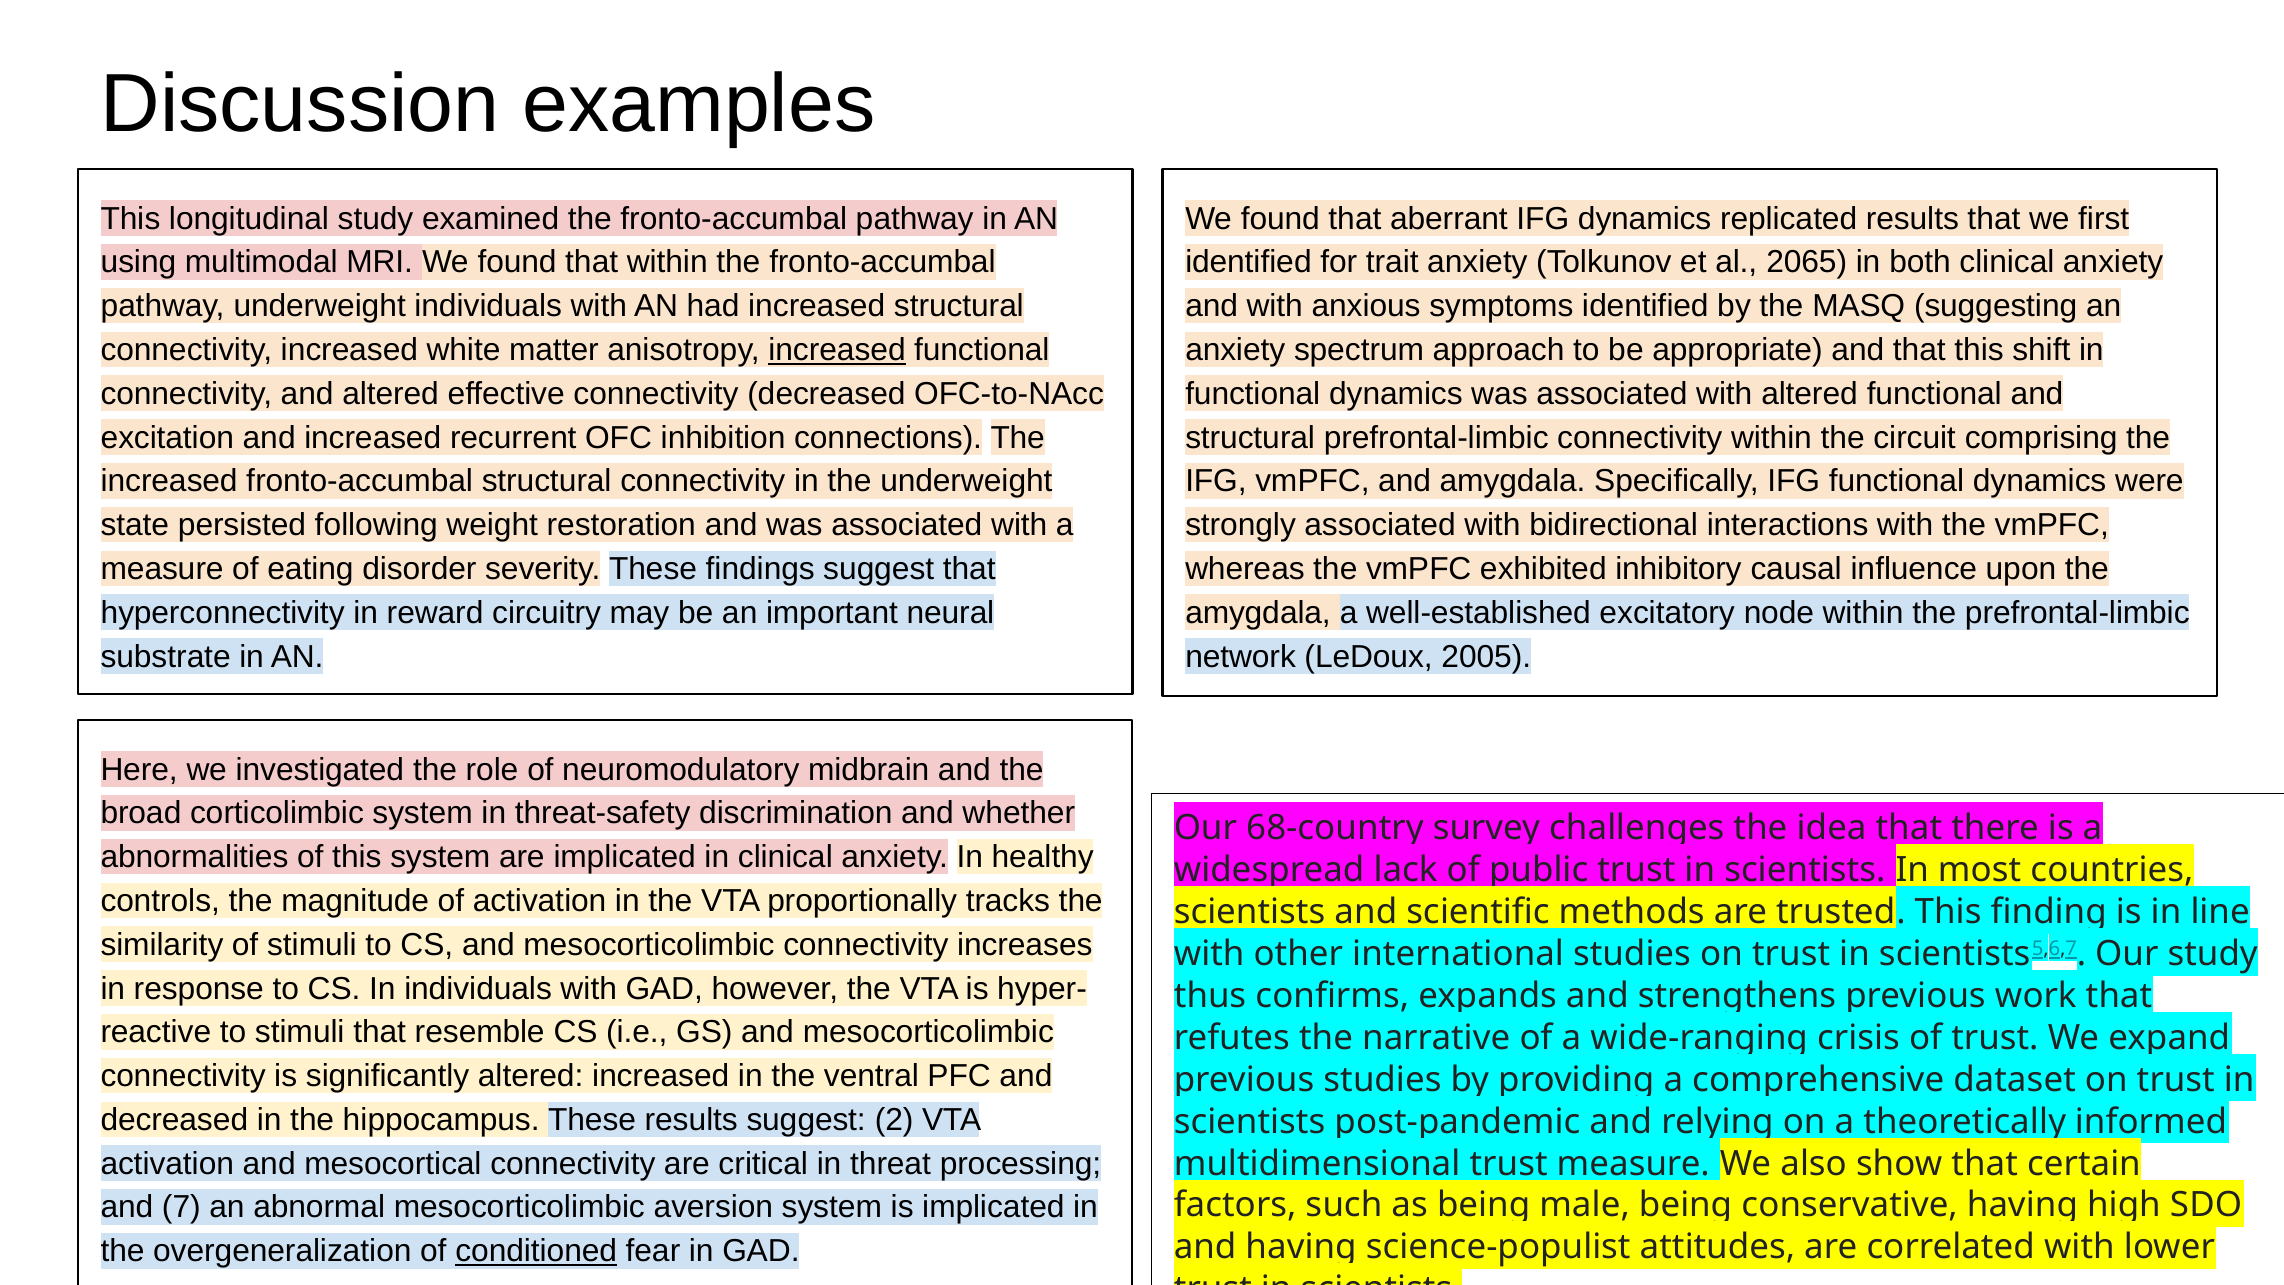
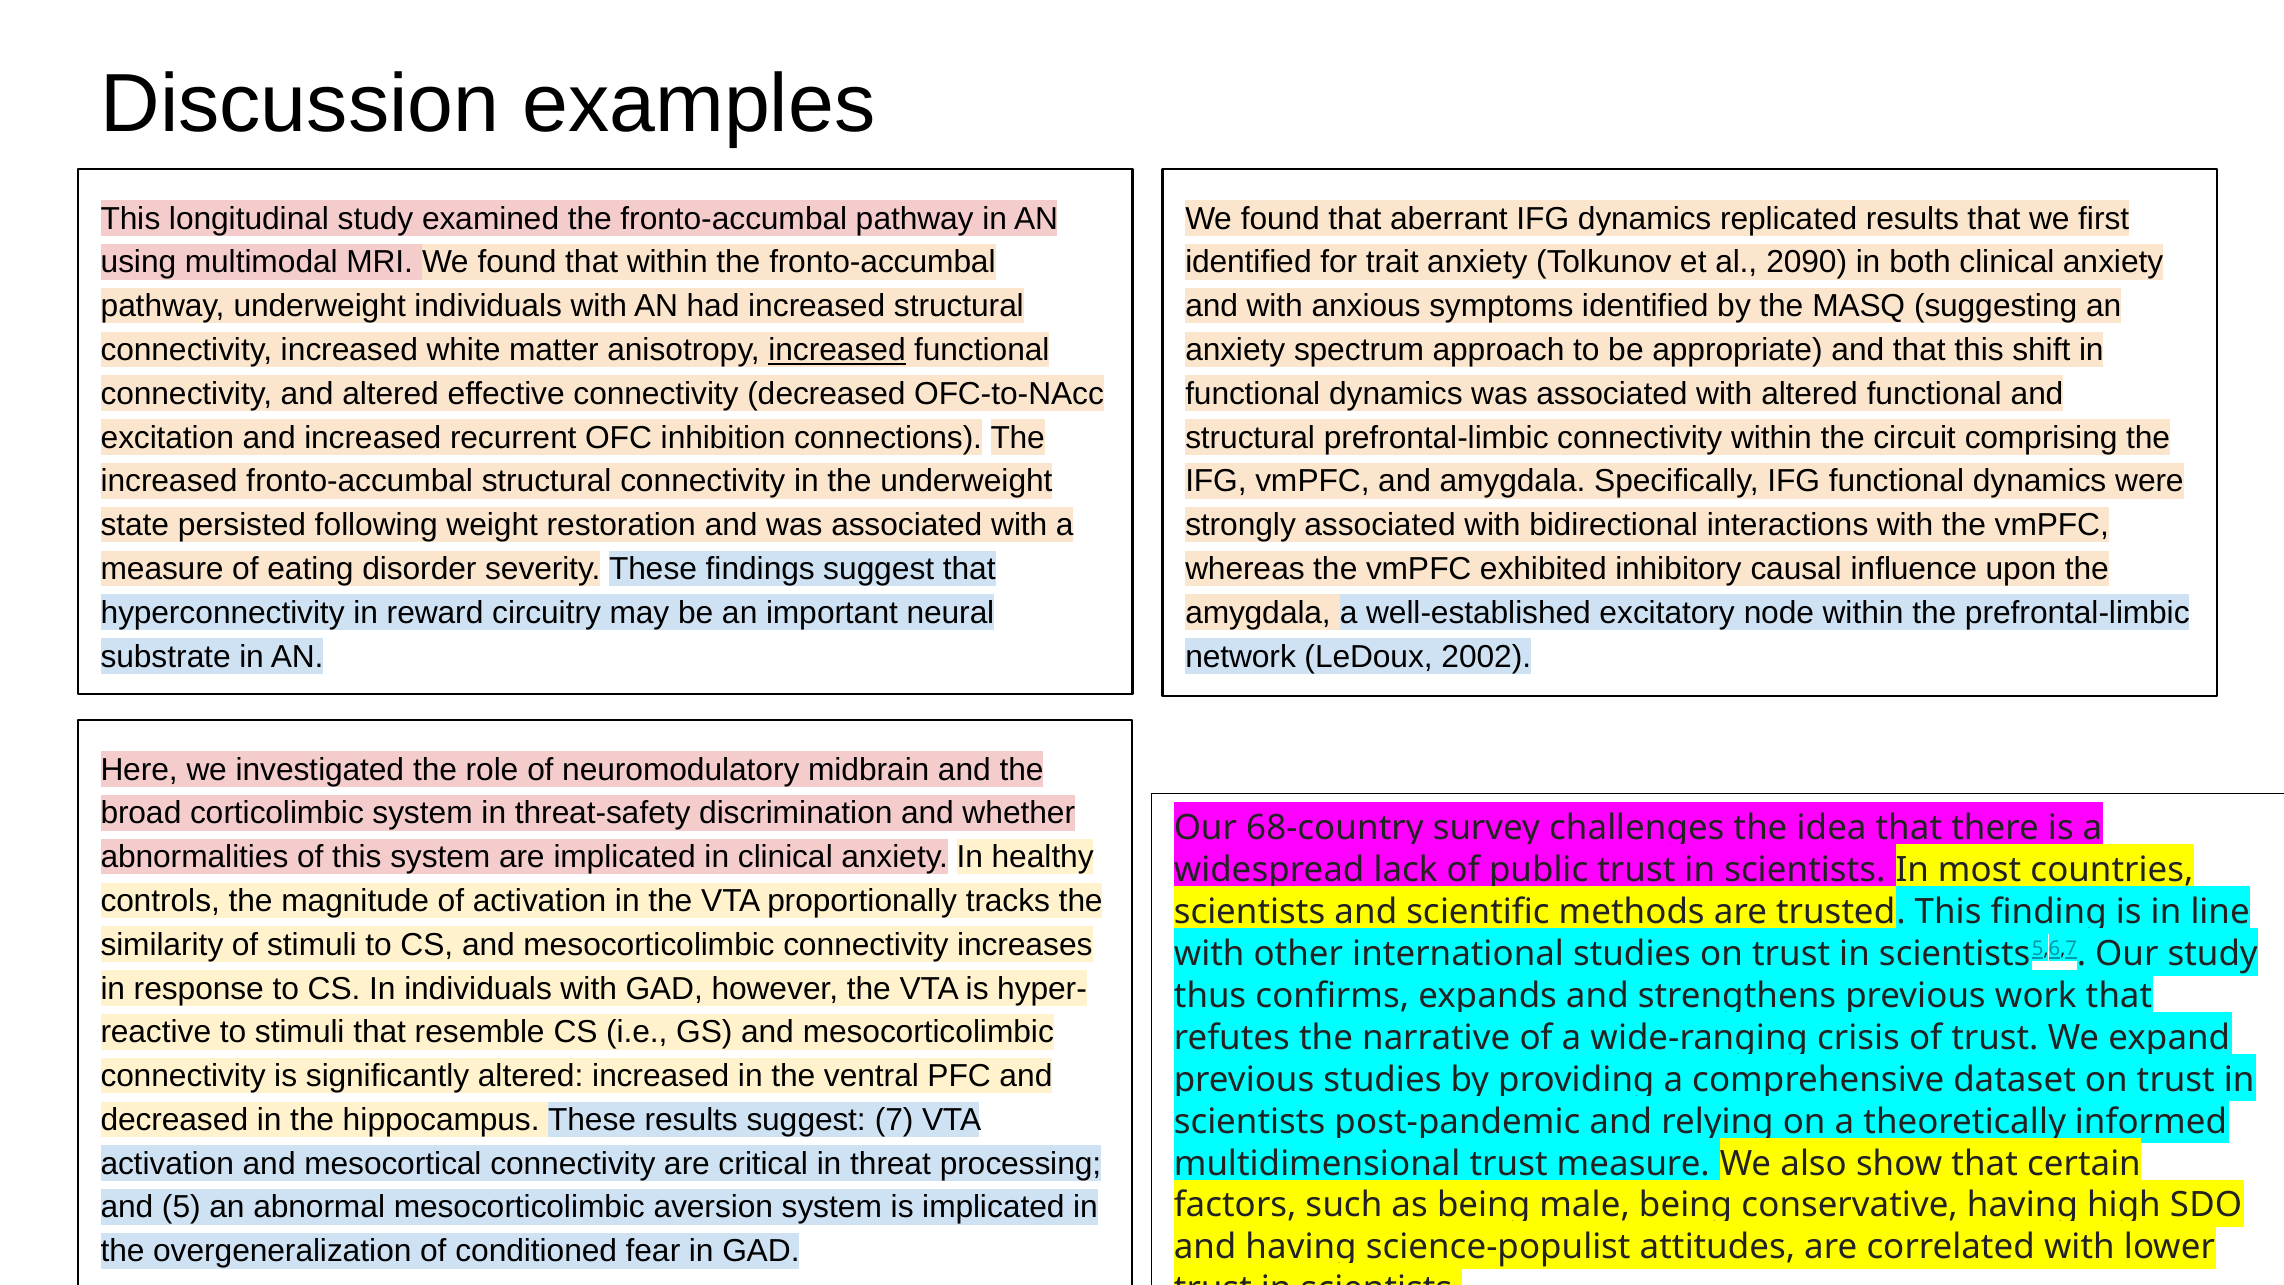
2065: 2065 -> 2090 (1807, 262)
2005: 2005 -> 2002 (1486, 656)
2: 2 -> 7 (894, 1120)
7: 7 -> 5 (181, 1207)
conditioned underline: present -> none (536, 1251)
